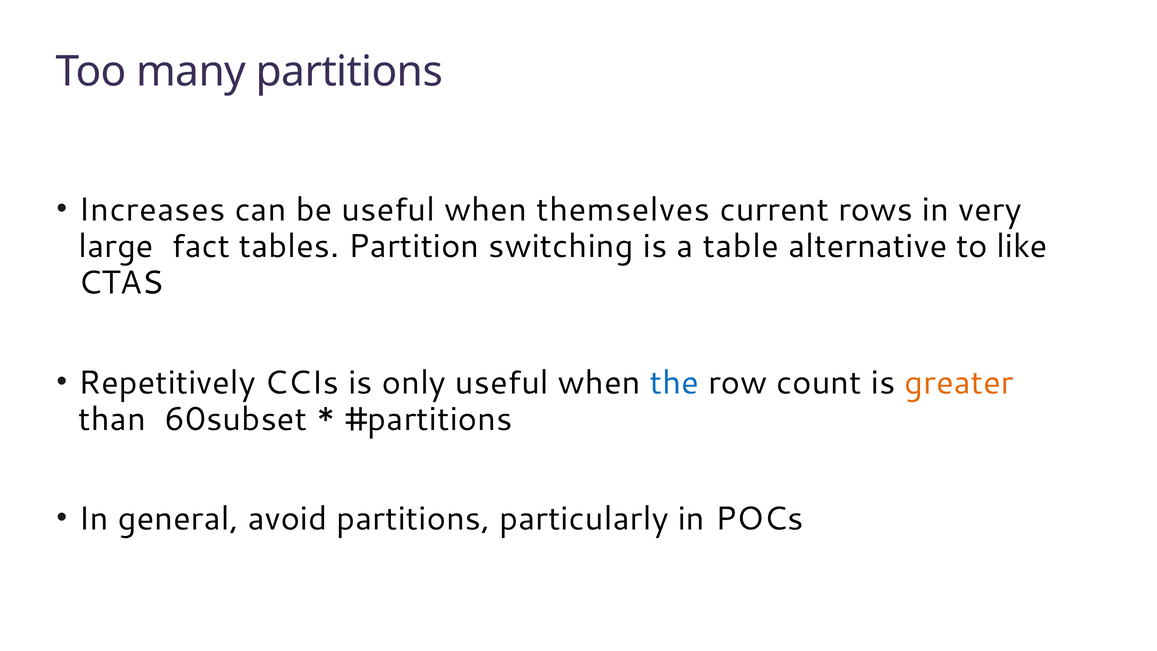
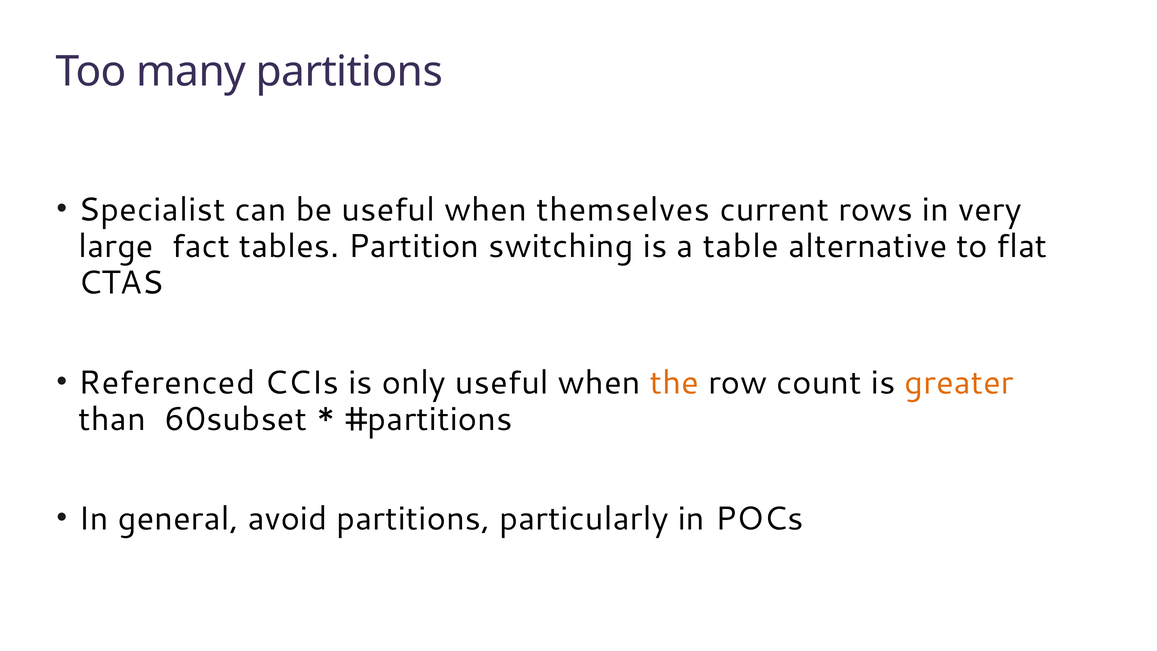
Increases: Increases -> Specialist (152, 210)
like: like -> flat (1022, 246)
Repetitively: Repetitively -> Referenced (167, 383)
the colour: blue -> orange (674, 383)
